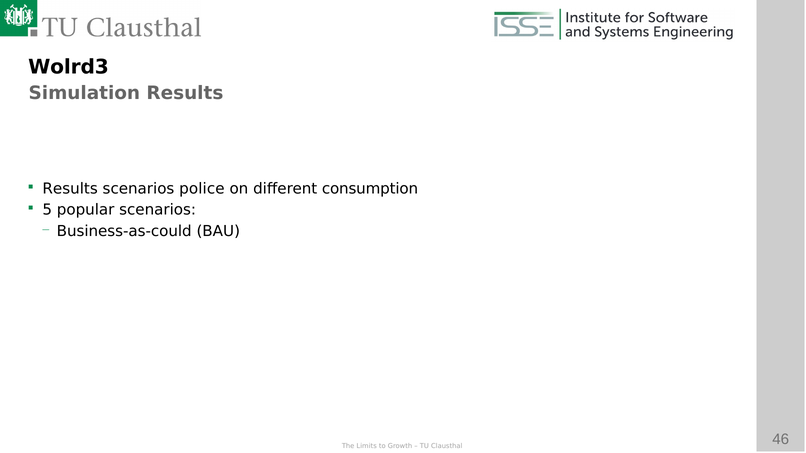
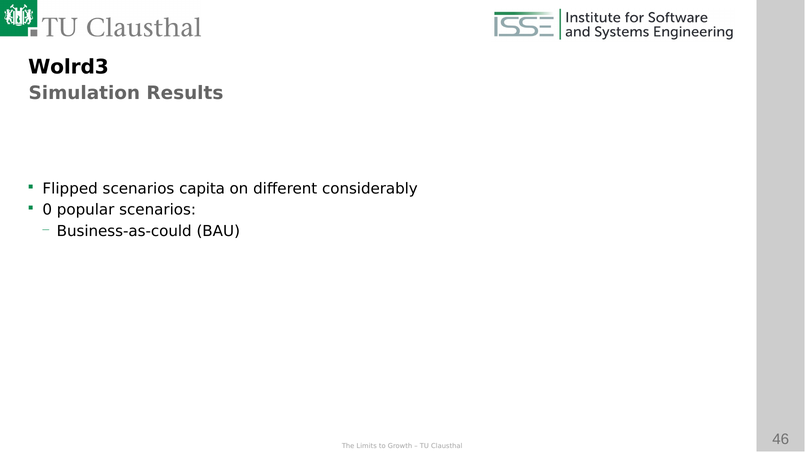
Results: Results -> Flipped (70, 189)
police: police -> capita (202, 189)
consumption: consumption -> considerably (370, 189)
5: 5 -> 0 (47, 210)
